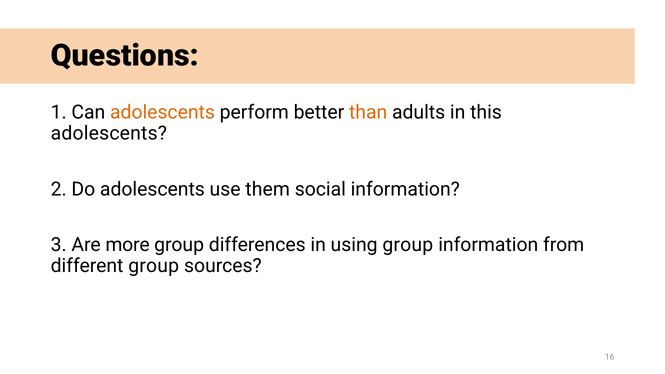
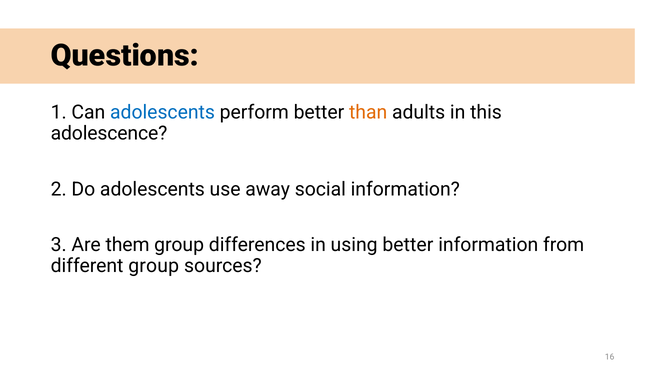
adolescents colour: orange -> blue (162, 112)
adolescents: adolescents -> adolescence (109, 133)
them: them -> away (268, 189)
more: more -> them (128, 245)
using group: group -> better (408, 245)
